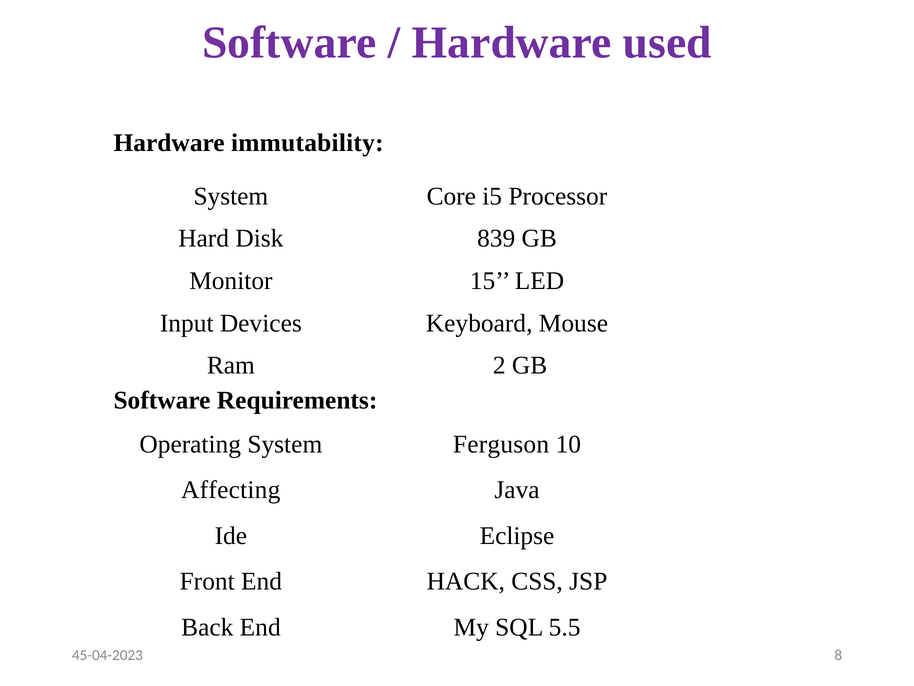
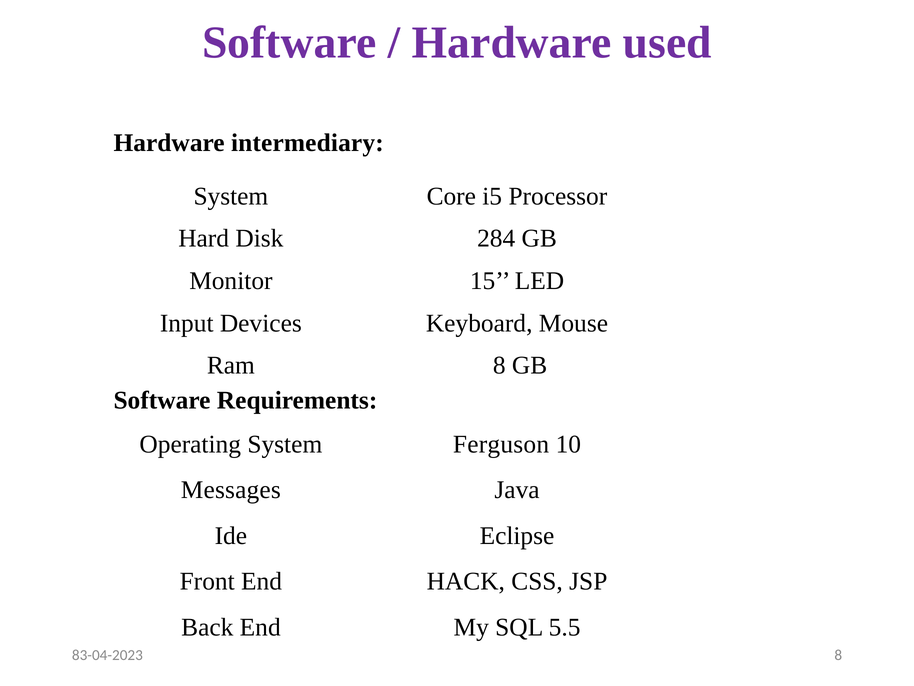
immutability: immutability -> intermediary (307, 143)
839: 839 -> 284 (496, 238)
Ram 2: 2 -> 8 (499, 365)
Affecting: Affecting -> Messages (231, 490)
45-04-2023: 45-04-2023 -> 83-04-2023 (107, 655)
